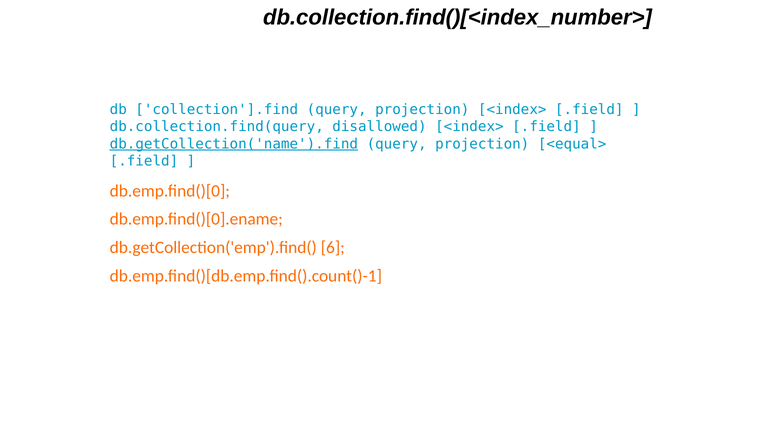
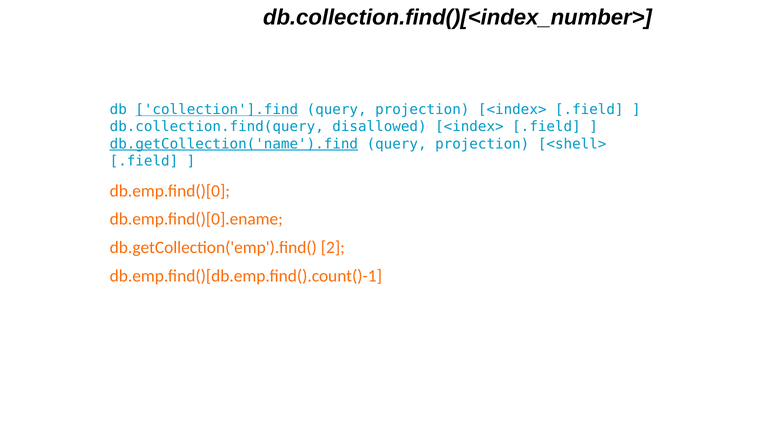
collection'].find underline: none -> present (217, 110)
<equal>: <equal> -> <shell> (572, 144)
6: 6 -> 2 (333, 248)
